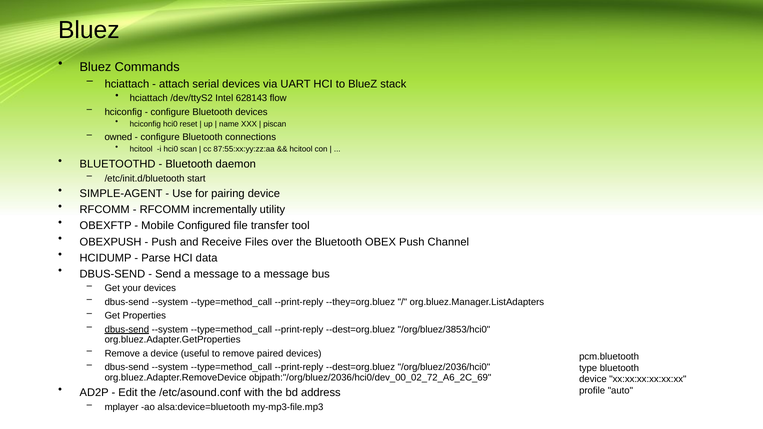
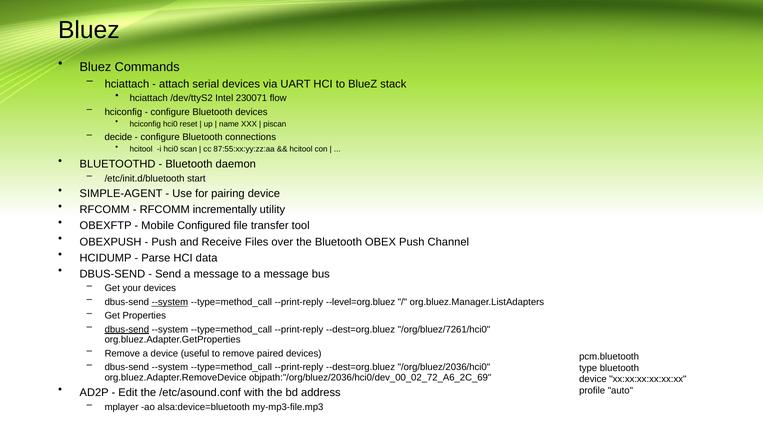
628143: 628143 -> 230071 (252, 98)
owned: owned -> decide (118, 137)
--system underline: none -> present (170, 302)
--they=org.bluez: --they=org.bluez -> --level=org.bluez (361, 302)
/org/bluez/3853/hci0: /org/bluez/3853/hci0 -> /org/bluez/7261/hci0 (444, 330)
